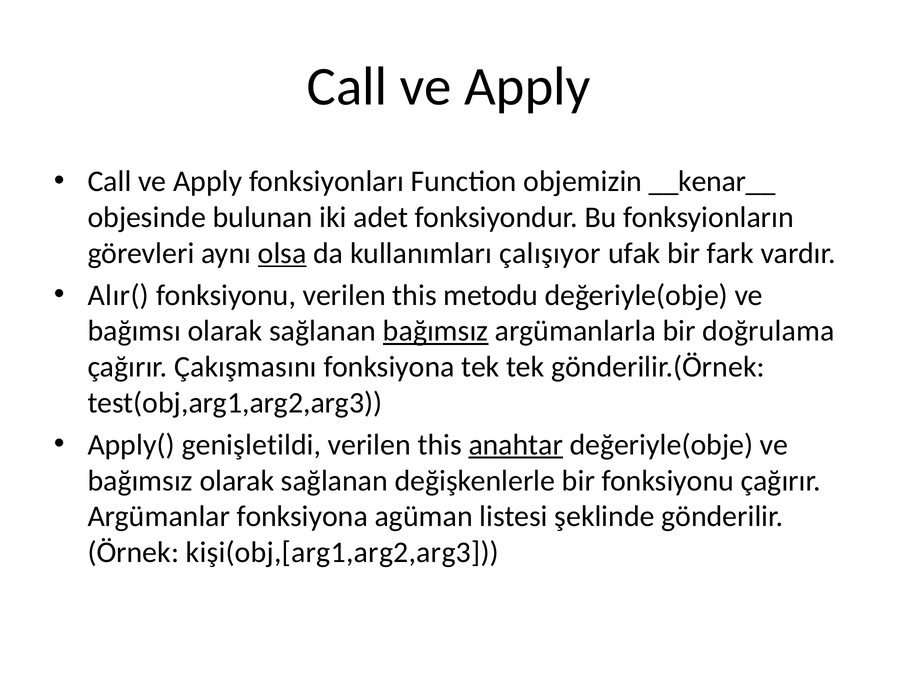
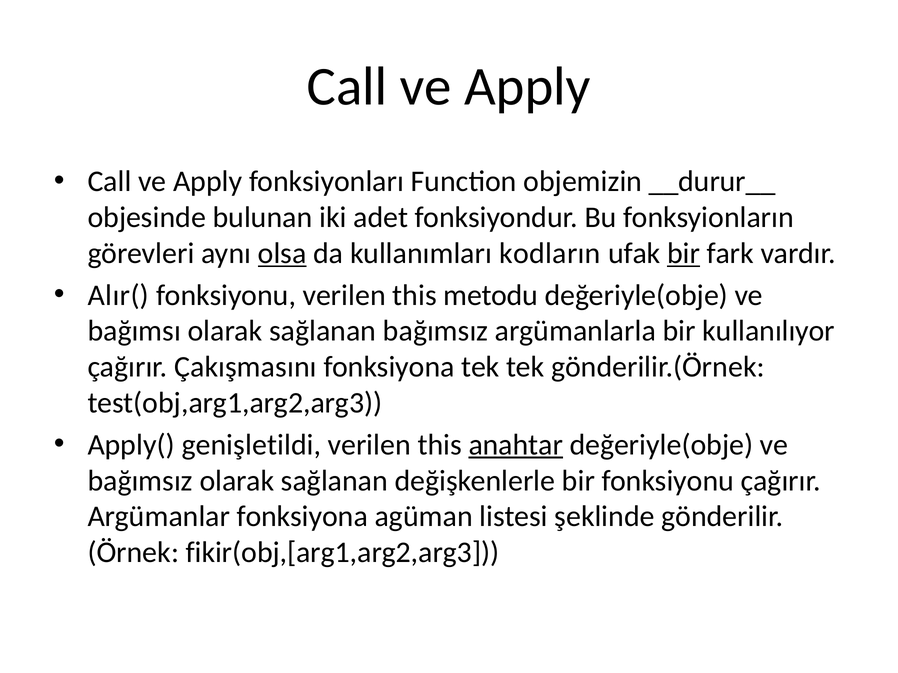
__kenar__: __kenar__ -> __durur__ (712, 182)
çalışıyor: çalışıyor -> kodların (550, 254)
bir underline: none -> present (684, 254)
bağımsız underline: present -> none (436, 331)
doğrulama: doğrulama -> kullanılıyor (769, 331)
kişi(obj,[arg1,arg2,arg3: kişi(obj,[arg1,arg2,arg3 -> fikir(obj,[arg1,arg2,arg3 (342, 553)
